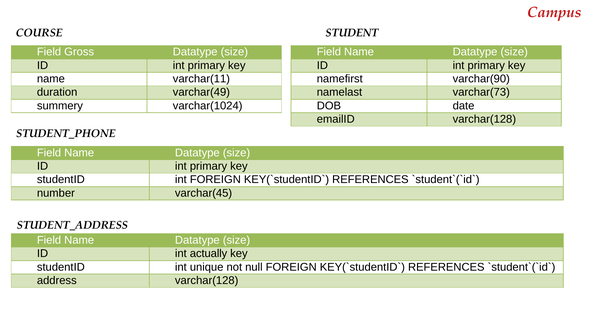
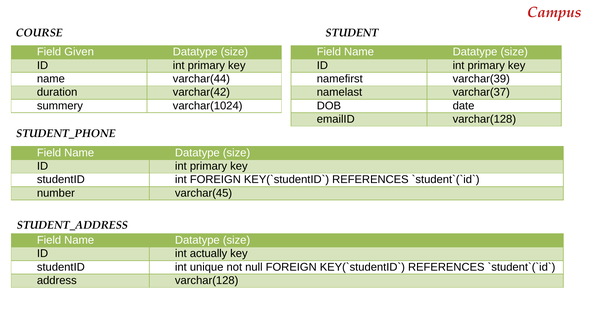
Gross: Gross -> Given (79, 52)
varchar(11: varchar(11 -> varchar(44 (201, 79)
varchar(90: varchar(90 -> varchar(39 (481, 79)
varchar(49: varchar(49 -> varchar(42 (201, 92)
varchar(73: varchar(73 -> varchar(37 (481, 92)
